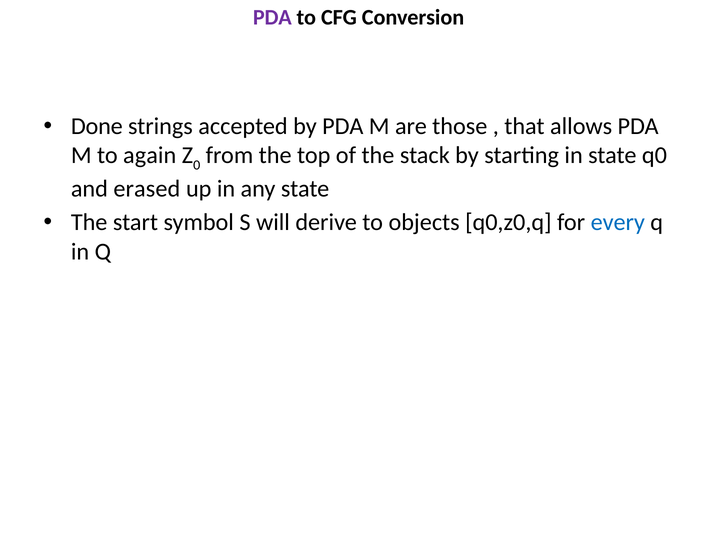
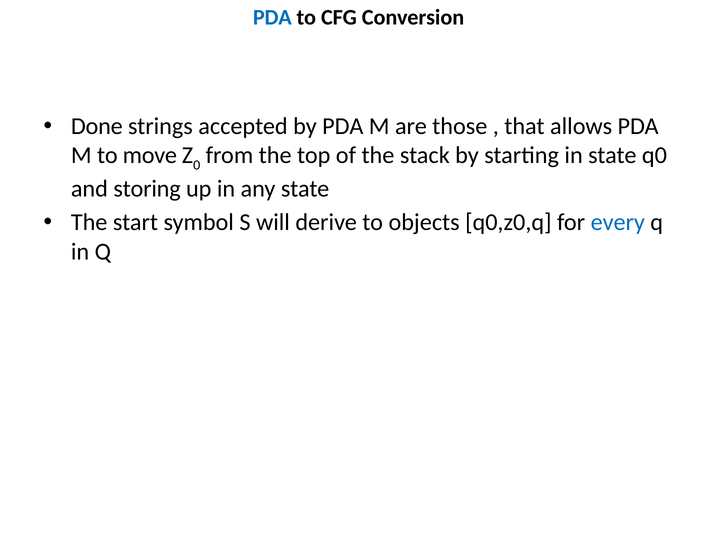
PDA colour: purple -> blue (272, 18)
again: again -> move (150, 156)
erased: erased -> storing (147, 189)
